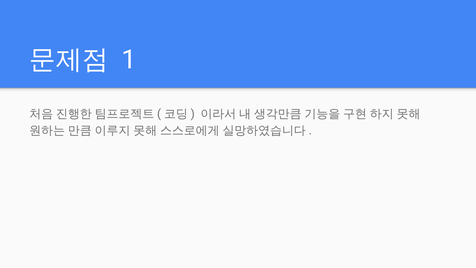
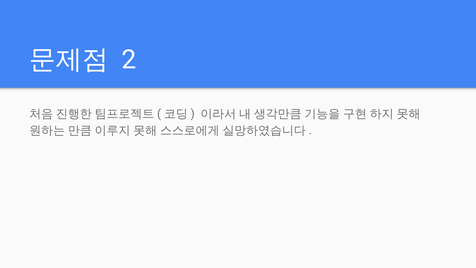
1: 1 -> 2 (129, 60)
